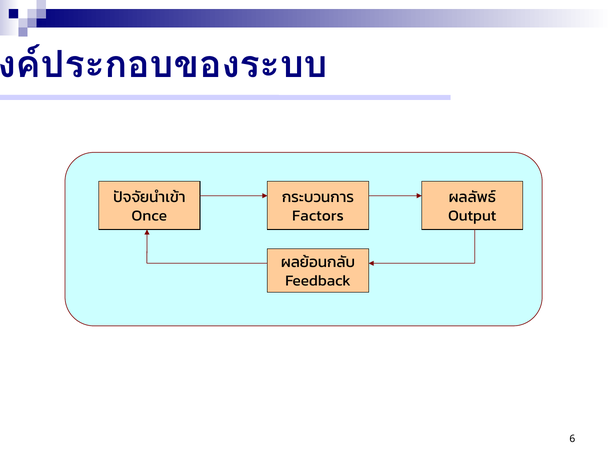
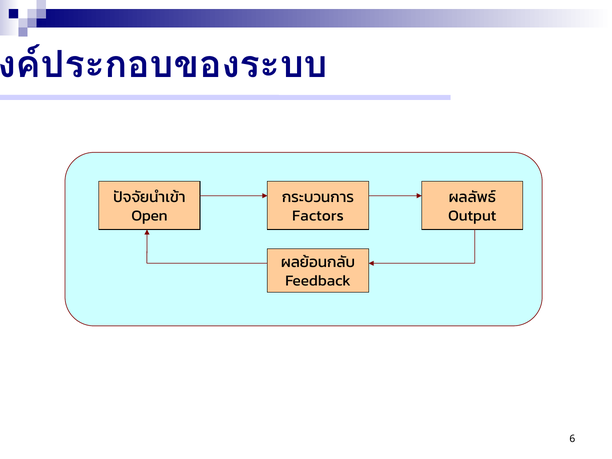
Once: Once -> Open (149, 216)
